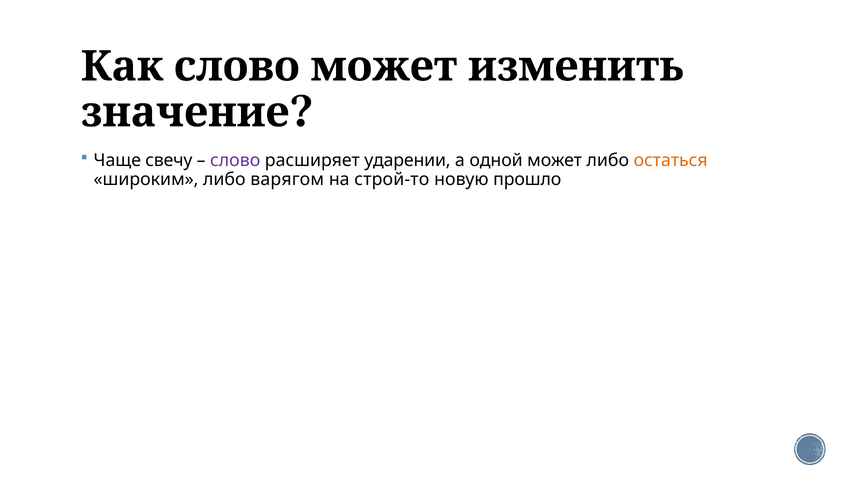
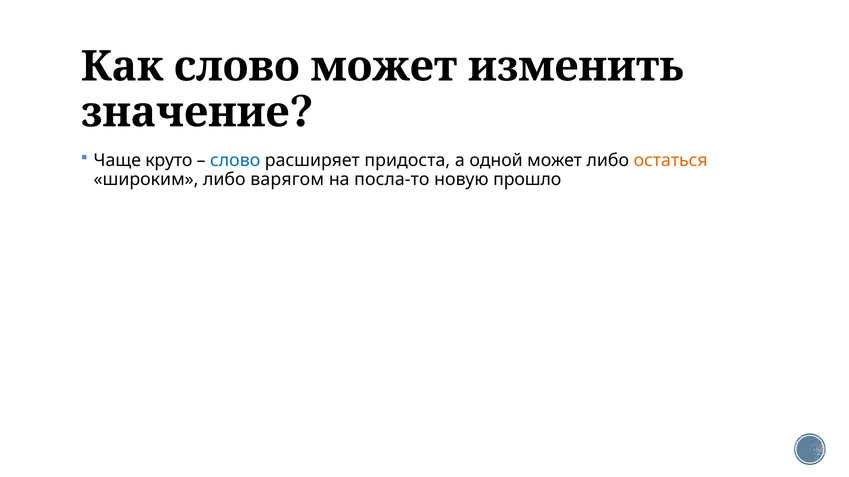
свечу: свечу -> круто (169, 160)
слово colour: purple -> blue (235, 160)
ударении: ударении -> придоста (407, 160)
строй-то: строй-то -> посла-то (392, 179)
